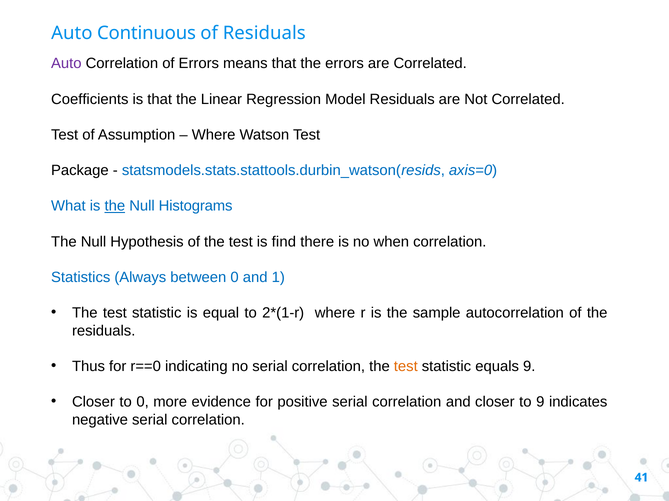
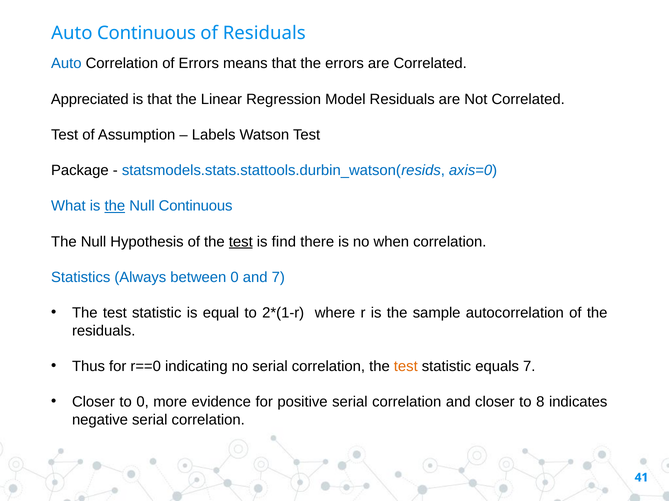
Auto colour: purple -> blue (66, 64)
Coefficients: Coefficients -> Appreciated (90, 99)
Where: Where -> Labels (214, 135)
Null Histograms: Histograms -> Continuous (196, 206)
test underline: none -> present (241, 242)
and 1: 1 -> 7 (278, 278)
equals 9: 9 -> 7 (529, 367)
to 9: 9 -> 8 (540, 402)
